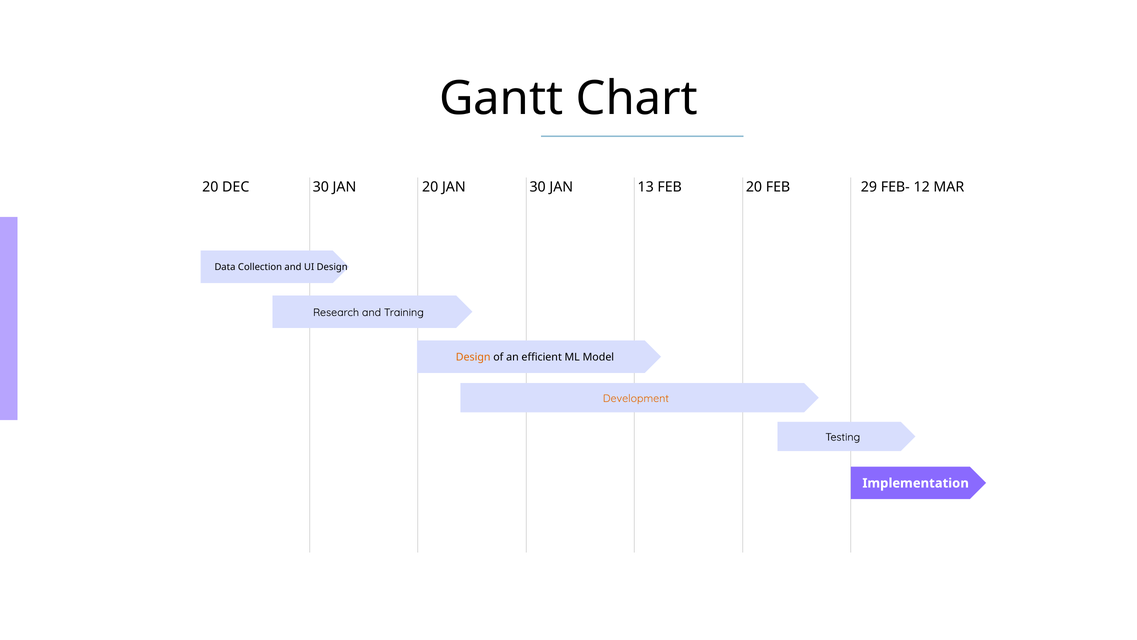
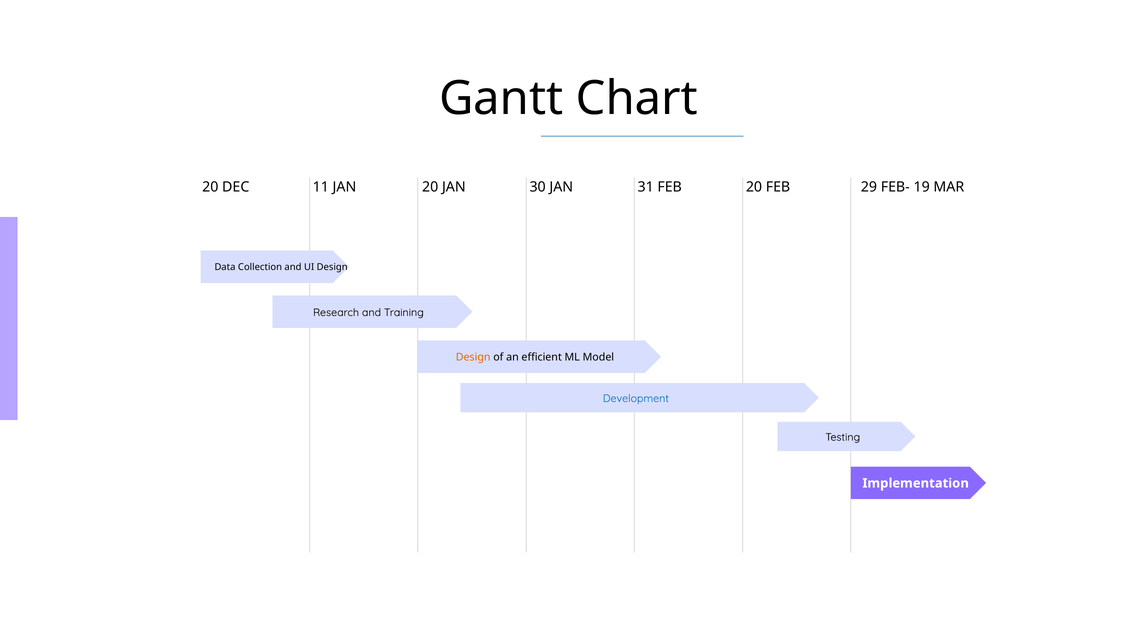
DEC 30: 30 -> 11 (321, 187)
13: 13 -> 31 (646, 187)
12: 12 -> 19 (922, 187)
Development colour: orange -> blue (636, 398)
